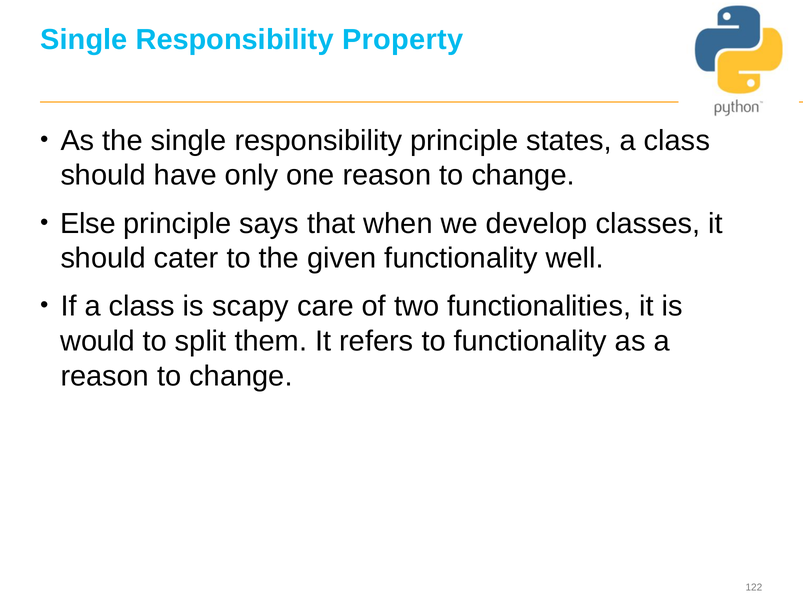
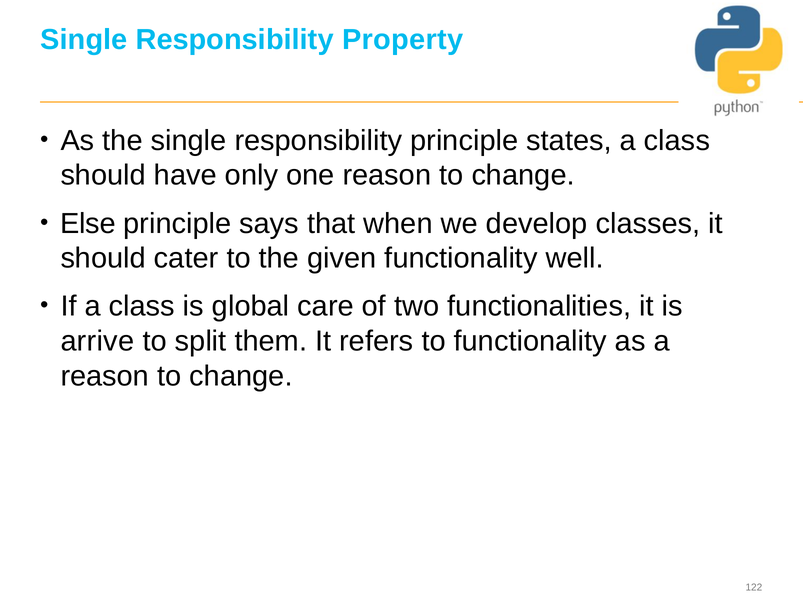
scapy: scapy -> global (251, 307)
would: would -> arrive (97, 341)
